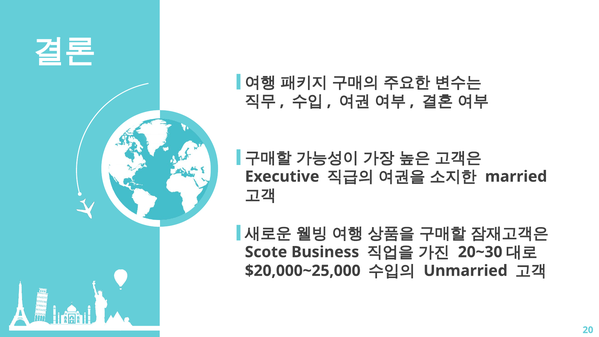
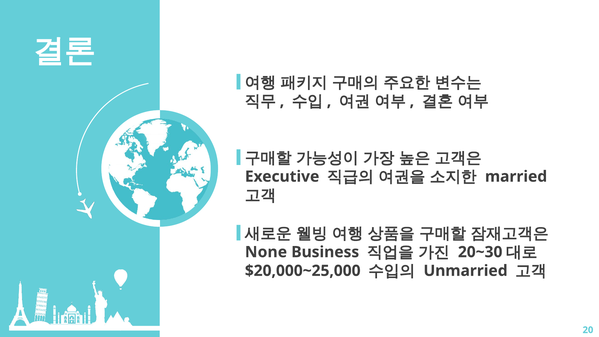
Scote: Scote -> None (266, 252)
